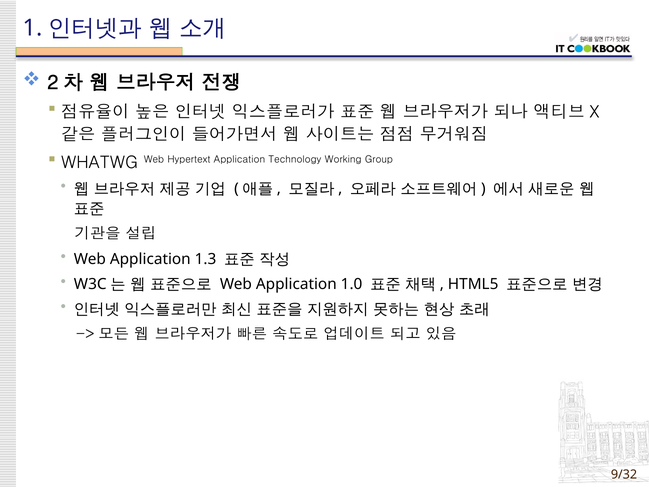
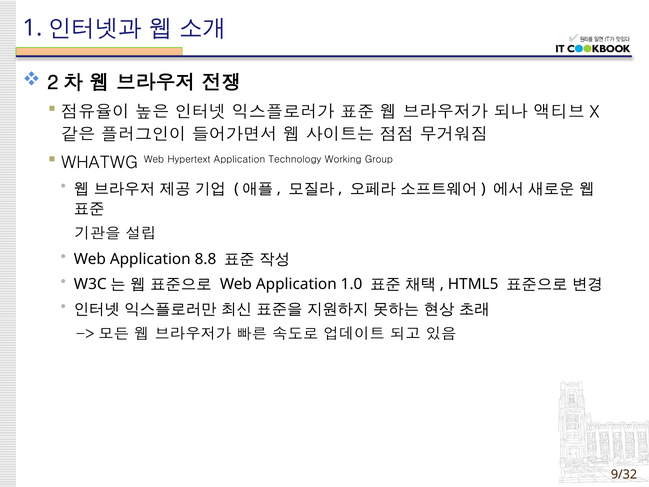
1.3: 1.3 -> 8.8 (206, 259)
